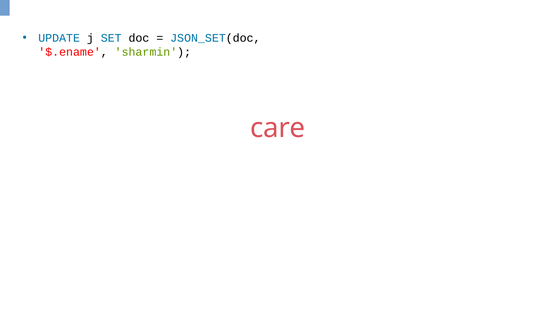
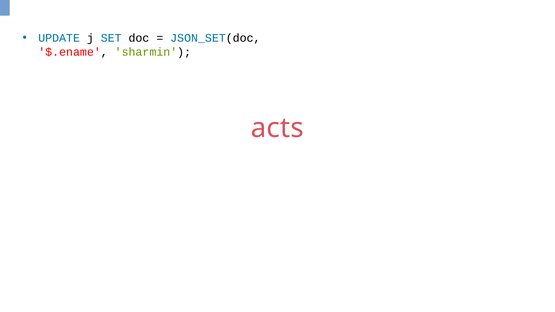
care: care -> acts (277, 128)
